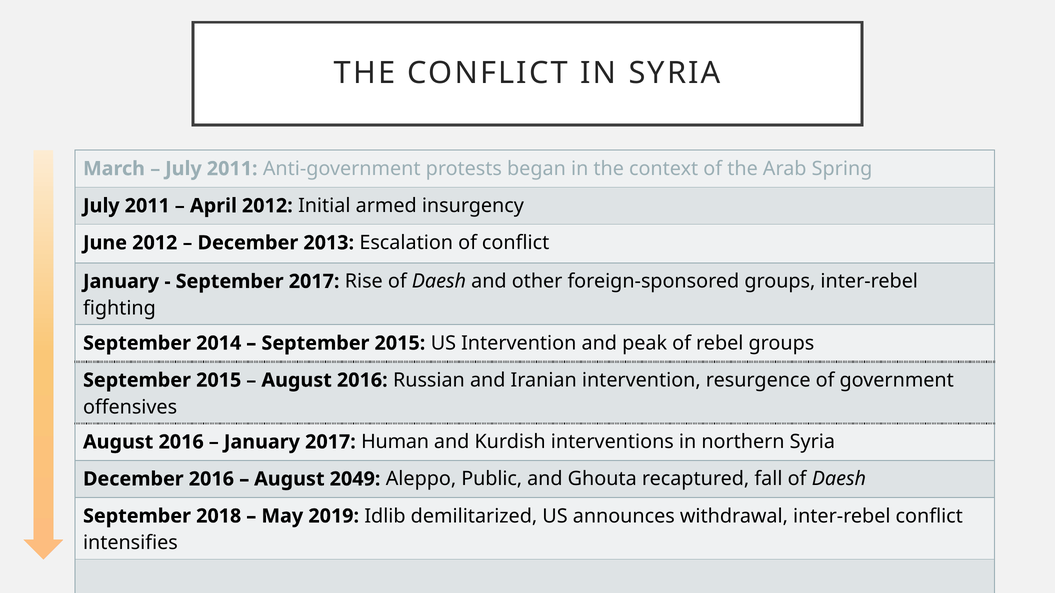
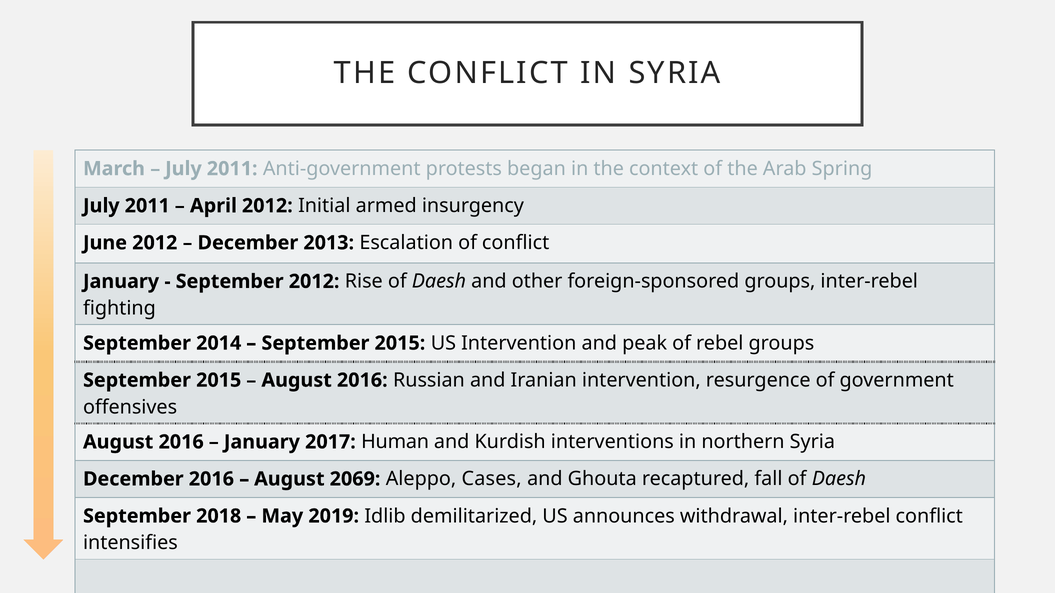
September 2017: 2017 -> 2012 (314, 282)
2049: 2049 -> 2069 (355, 479)
Public: Public -> Cases (492, 479)
